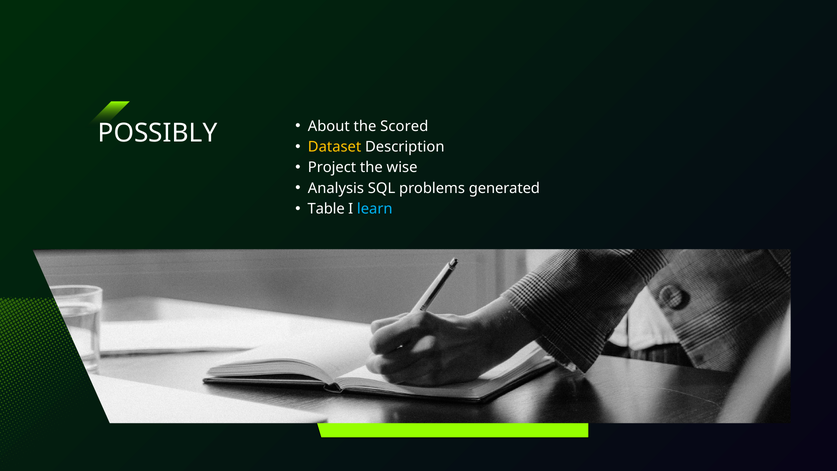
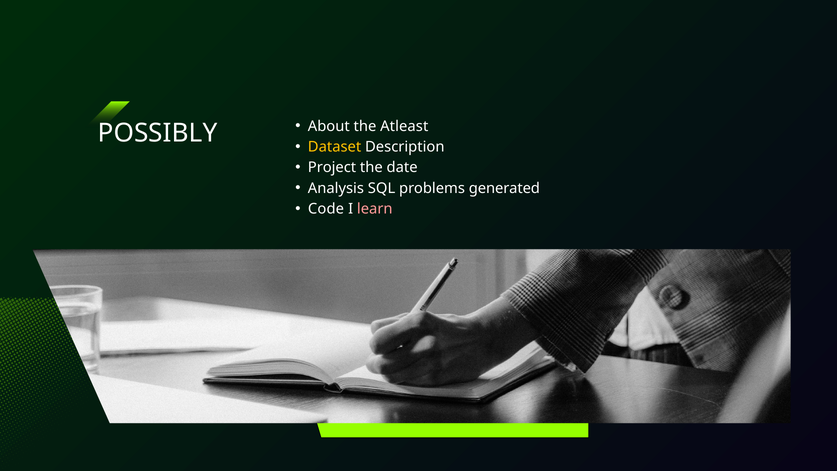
Scored: Scored -> Atleast (404, 126)
wise: wise -> date (402, 168)
Table: Table -> Code (326, 209)
learn colour: light blue -> pink (375, 209)
